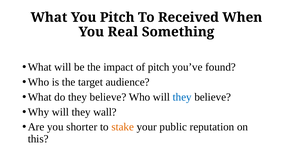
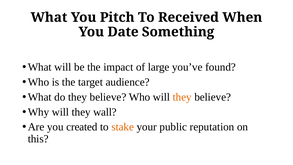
Real: Real -> Date (123, 32)
of pitch: pitch -> large (159, 67)
they colour: blue -> orange (182, 97)
shorter: shorter -> created (82, 127)
